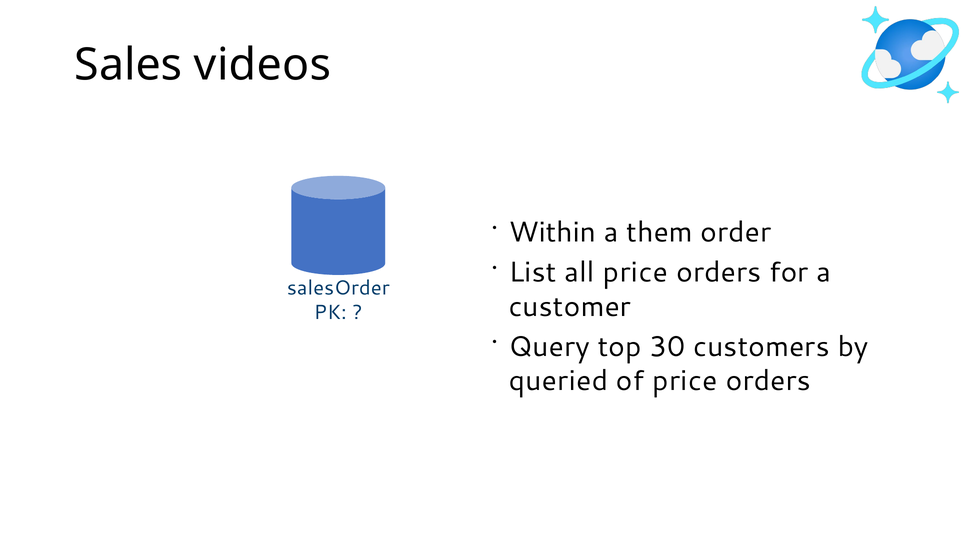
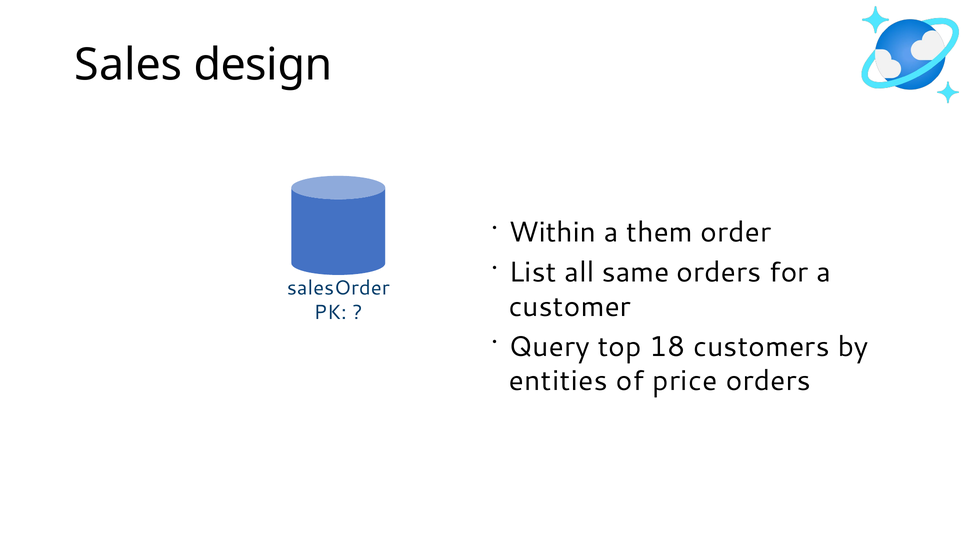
videos: videos -> design (263, 65)
all price: price -> same (636, 272)
30: 30 -> 18 (667, 346)
queried: queried -> entities (558, 381)
